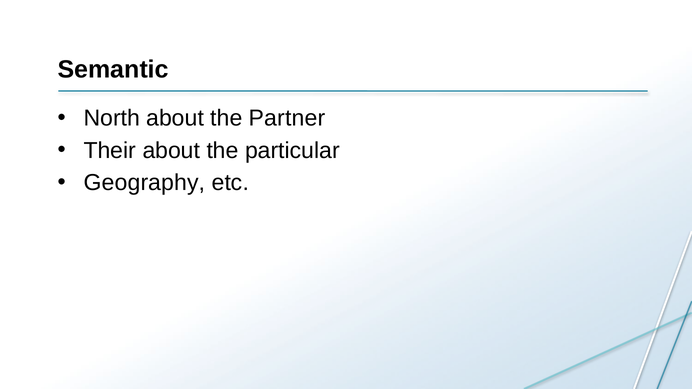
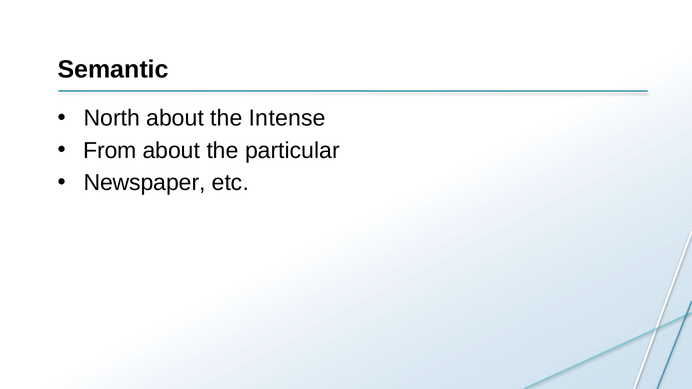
Partner: Partner -> Intense (287, 118)
Their: Their -> From (110, 151)
Geography: Geography -> Newspaper (145, 183)
